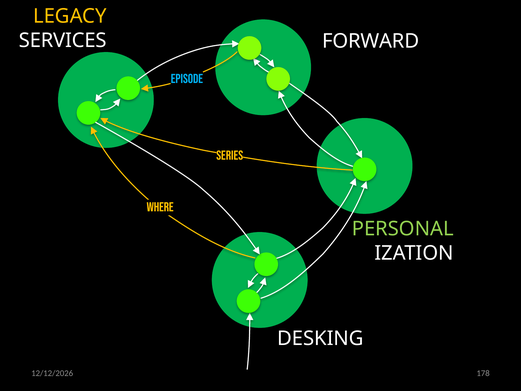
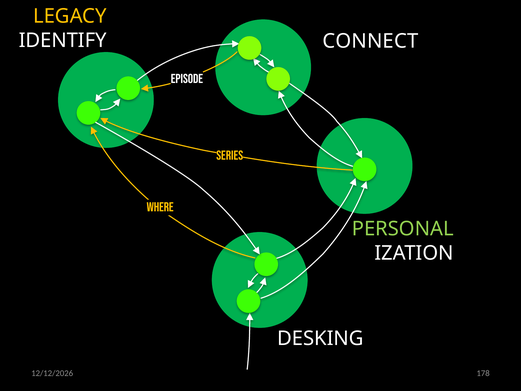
SERVICES: SERVICES -> IDENTIFY (63, 40)
FORWARD: FORWARD -> CONNECT (370, 41)
EPISODE colour: light blue -> white (187, 79)
